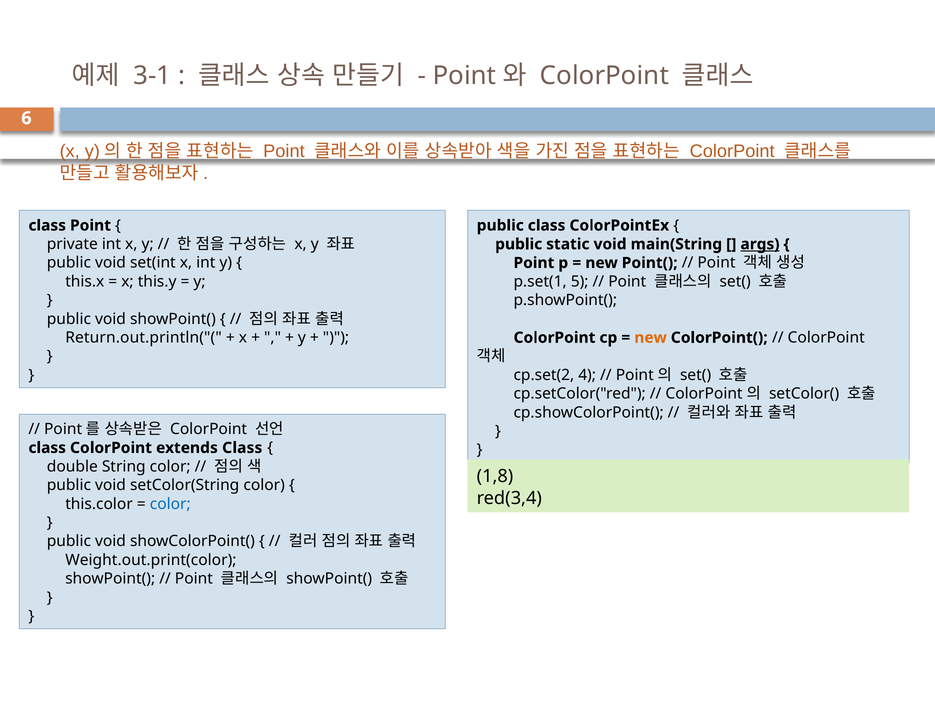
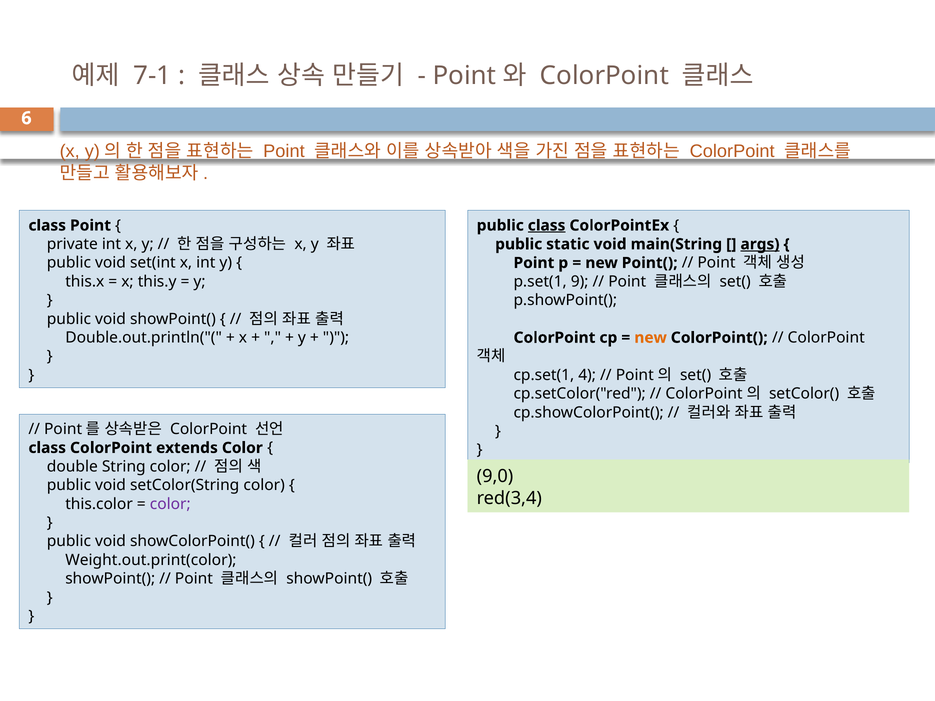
3-1: 3-1 -> 7-1 (152, 76)
class underline: none -> present (547, 226)
5: 5 -> 9 (580, 282)
Return.out.println("(: Return.out.println("( -> Double.out.println("( (144, 338)
cp.set(2: cp.set(2 -> cp.set(1 (544, 375)
extends Class: Class -> Color (242, 448)
1,8: 1,8 -> 9,0 (495, 477)
color colour: blue -> purple (170, 504)
